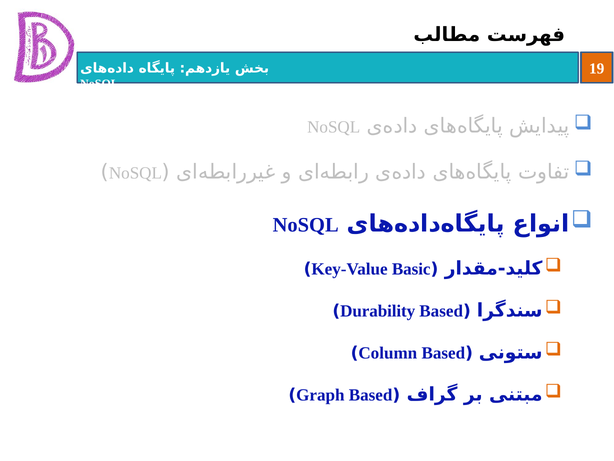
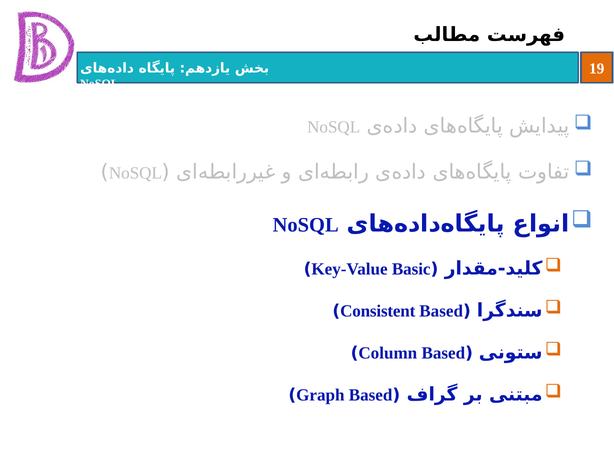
Durability: Durability -> Consistent (378, 311)
